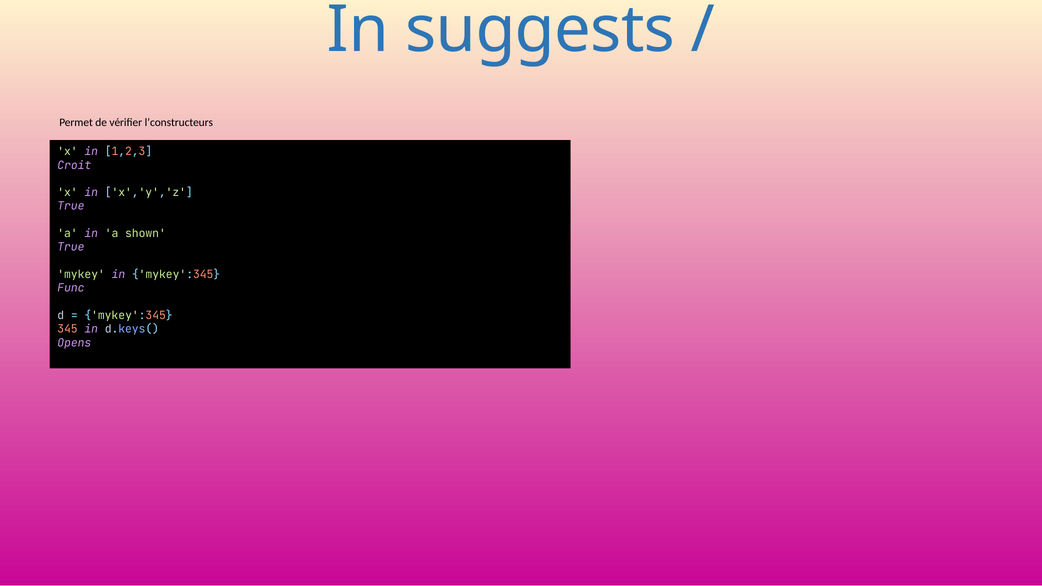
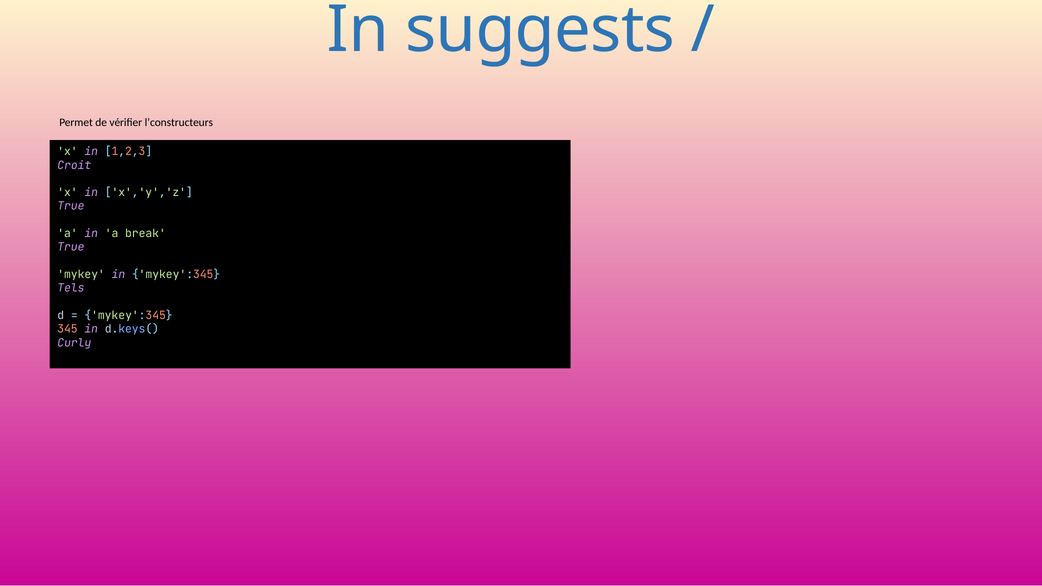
shown: shown -> break (145, 234)
Func: Func -> Tels (71, 288)
Opens: Opens -> Curly (74, 343)
